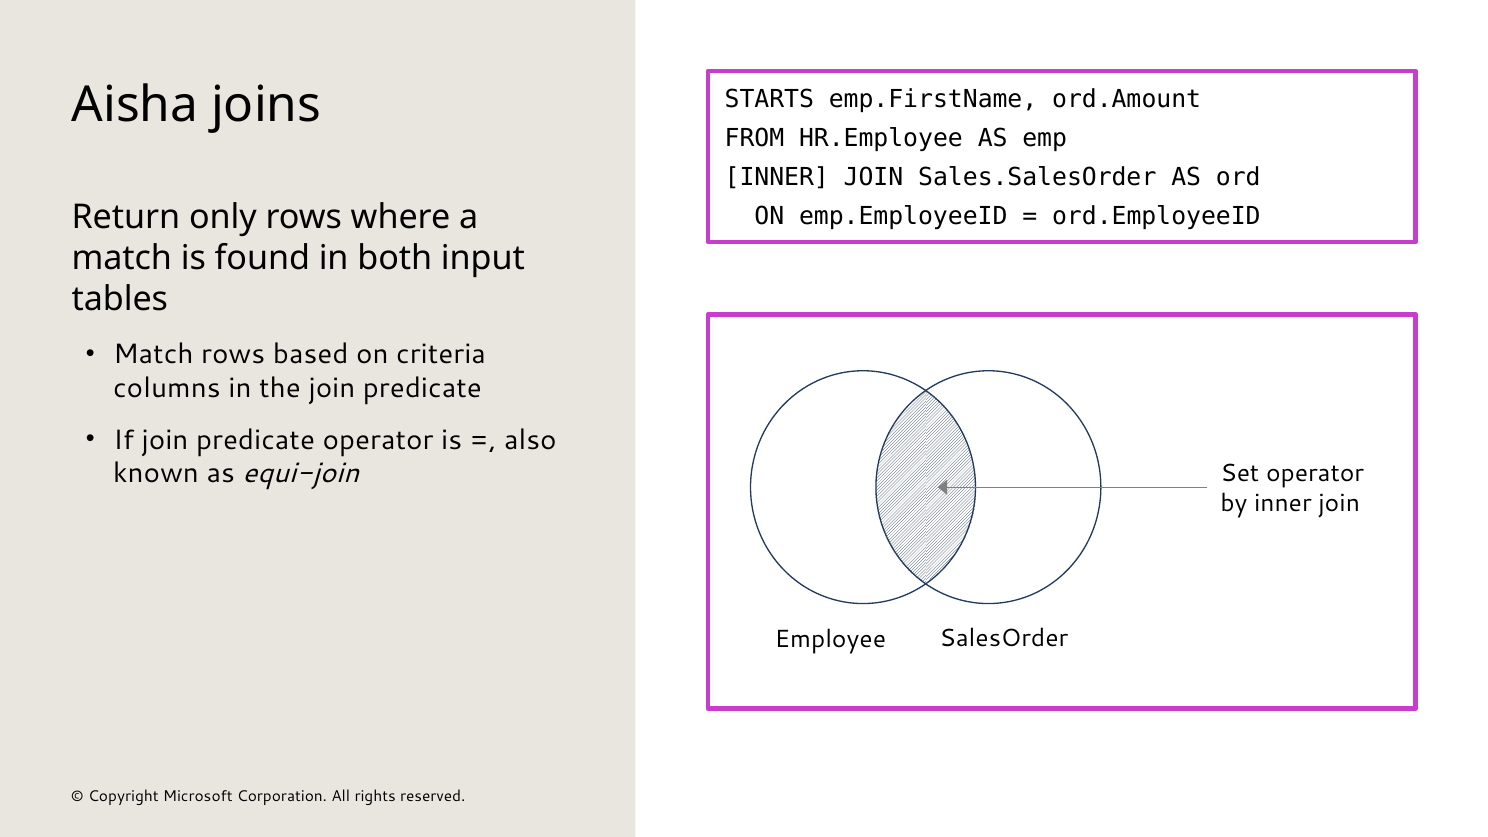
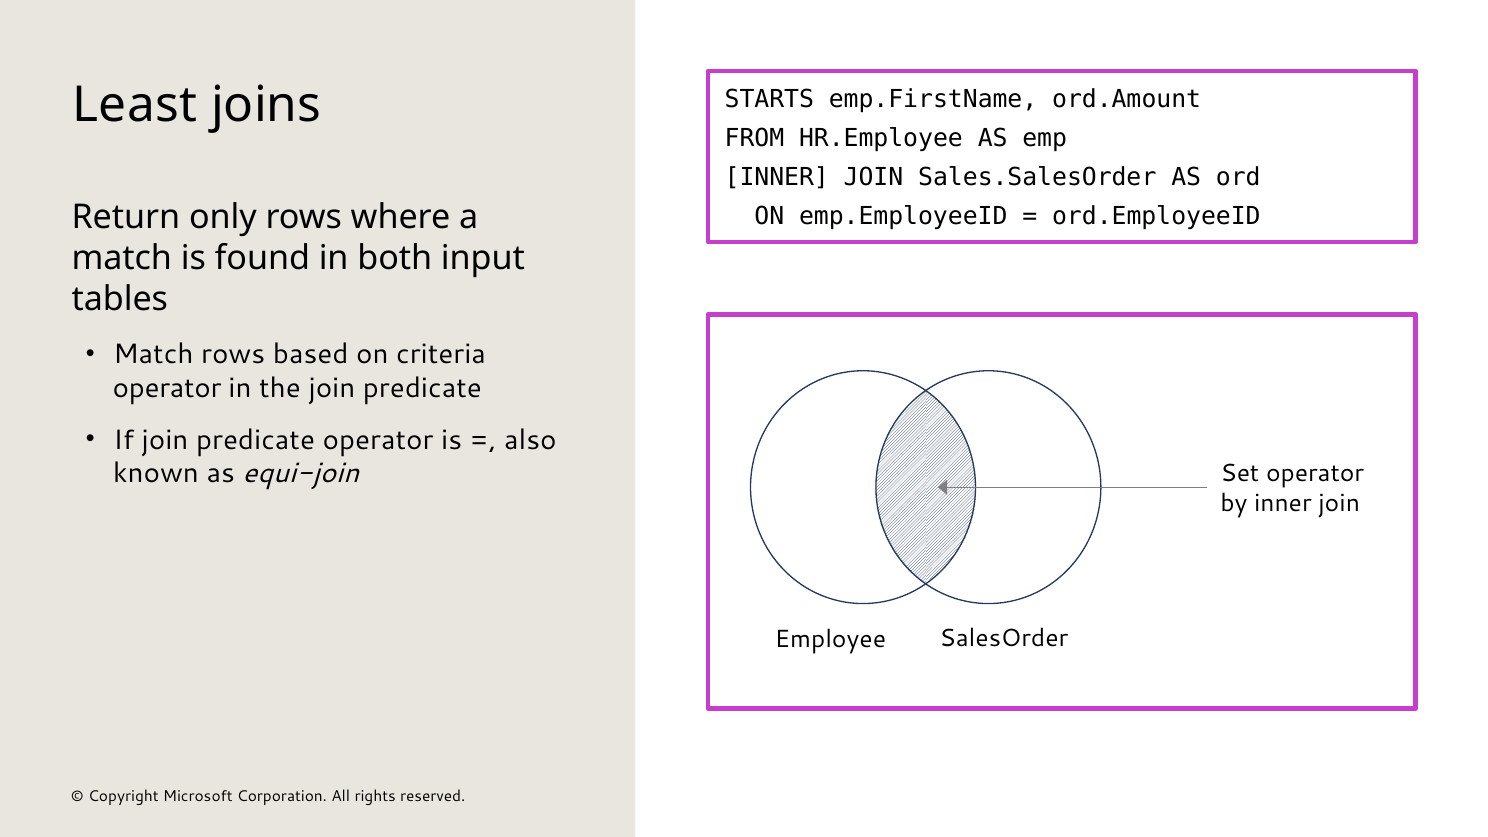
Aisha: Aisha -> Least (135, 105)
columns: columns -> operator (167, 388)
